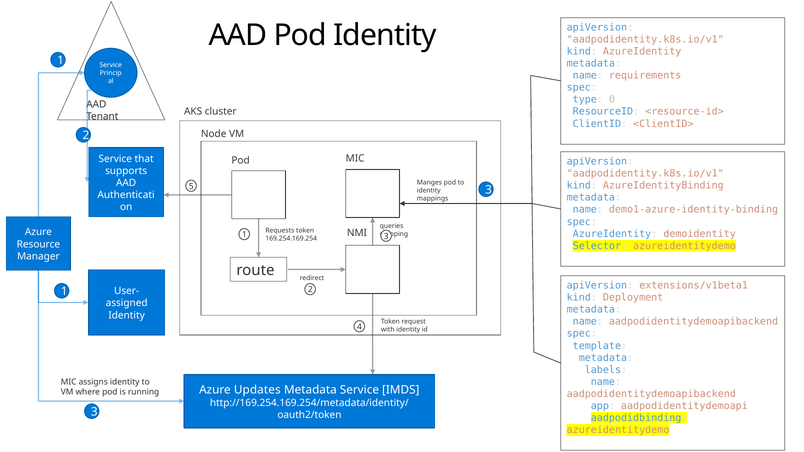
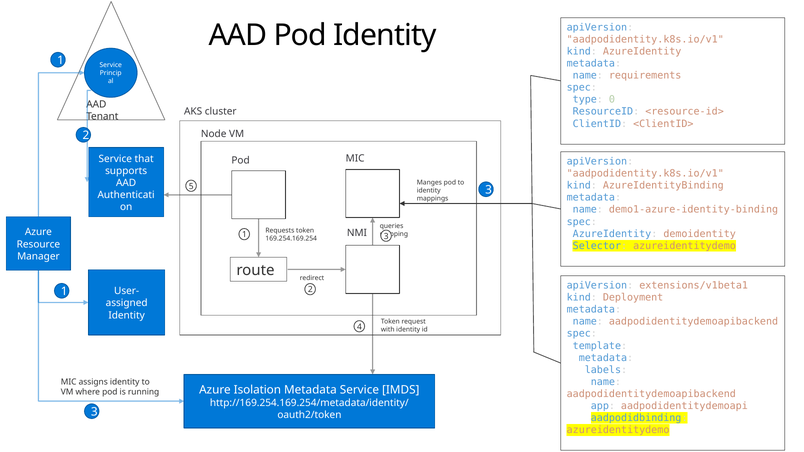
Updates: Updates -> Isolation (257, 390)
